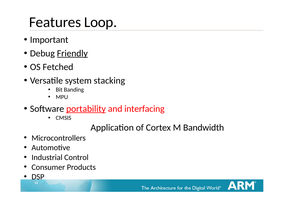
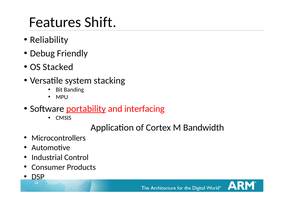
Loop: Loop -> Shift (100, 22)
Important: Important -> Reliability (49, 40)
Friendly underline: present -> none (72, 53)
Fetched: Fetched -> Stacked (58, 67)
